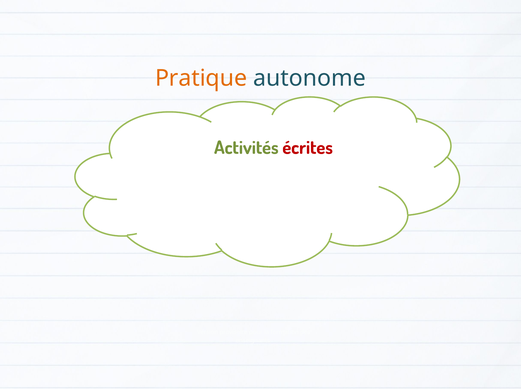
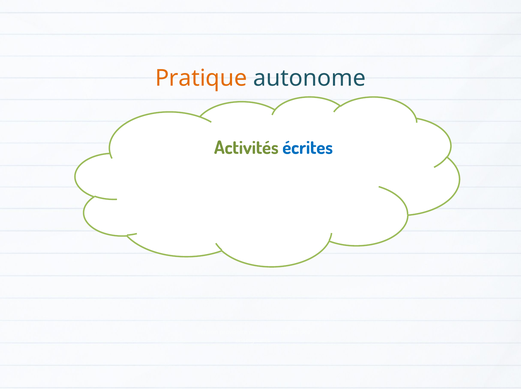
écrites colour: red -> blue (308, 148)
